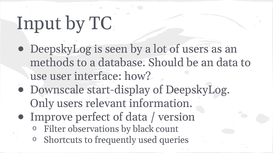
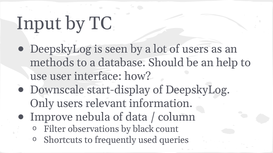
an data: data -> help (227, 63)
perfect: perfect -> nebula (93, 117)
version: version -> column (177, 117)
